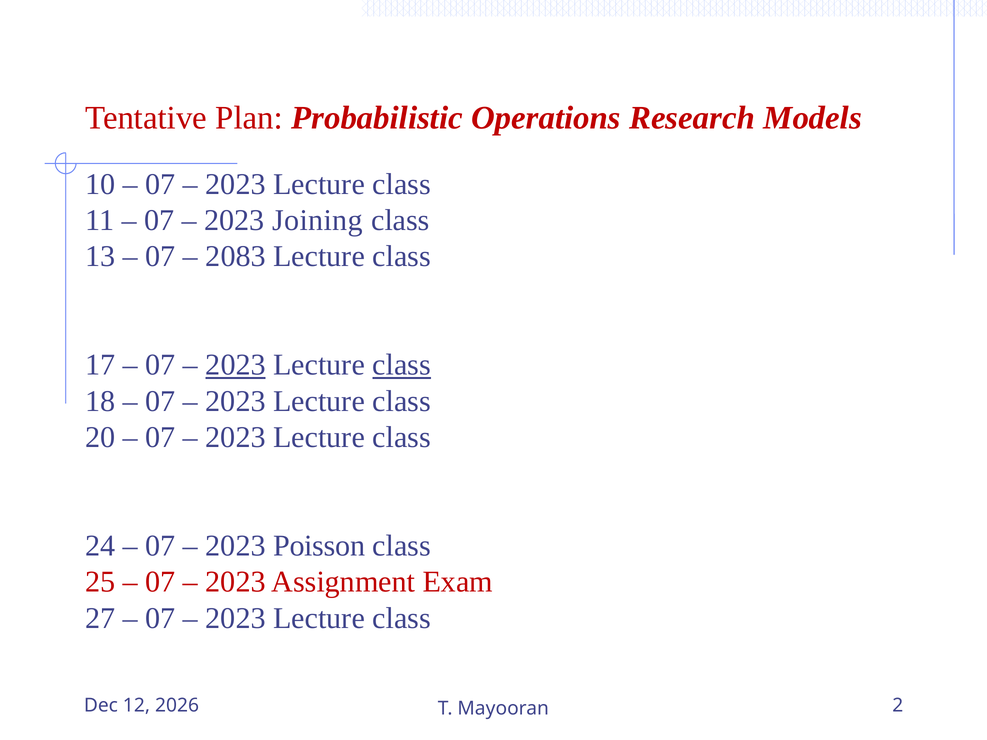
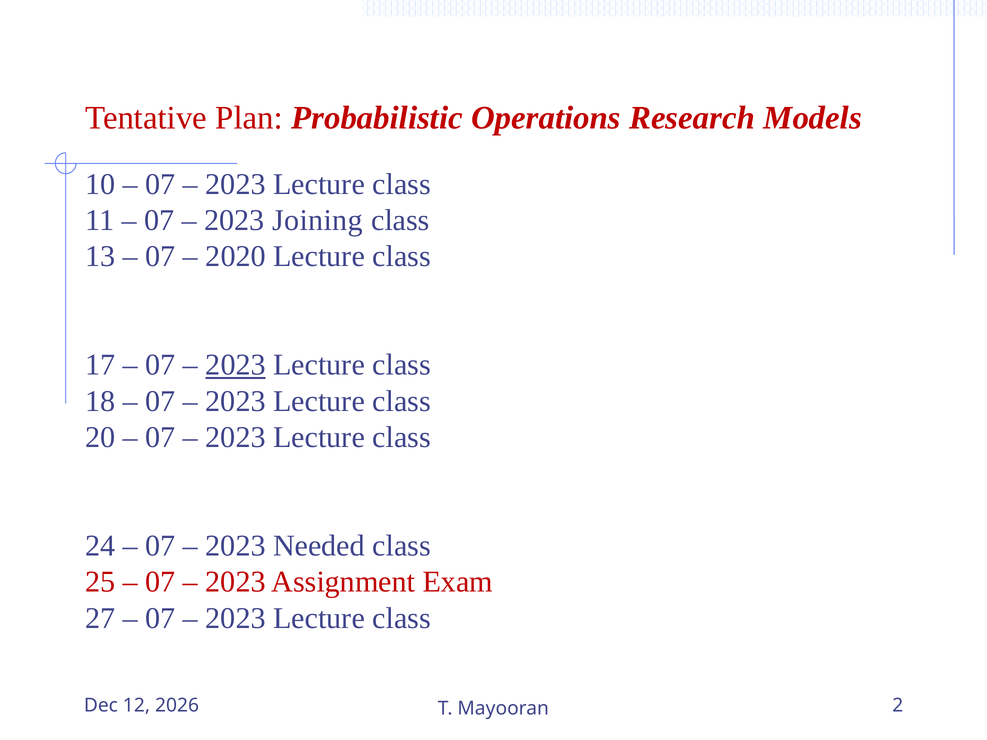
2083: 2083 -> 2020 (236, 257)
class underline: present -> none (402, 365)
Poisson: Poisson -> Needed (319, 546)
